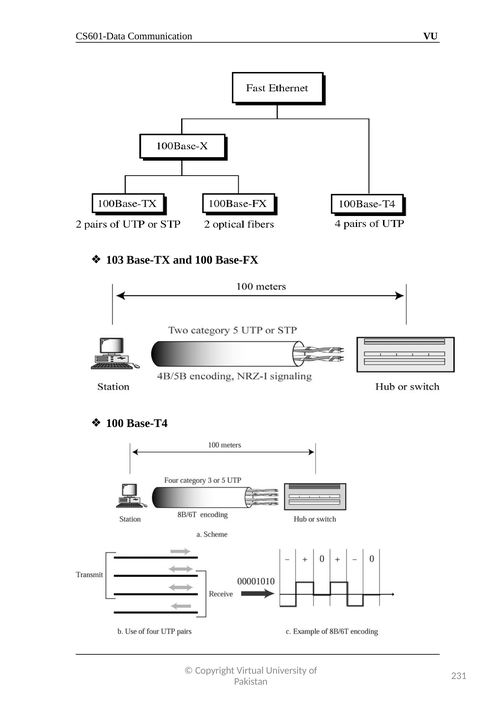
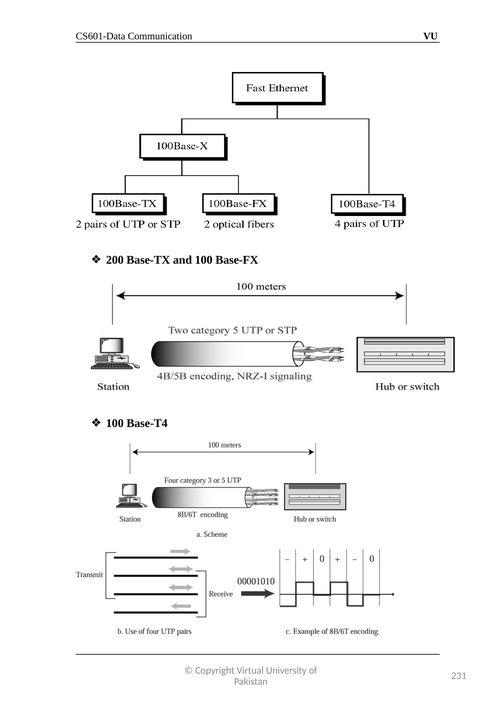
103: 103 -> 200 (115, 260)
